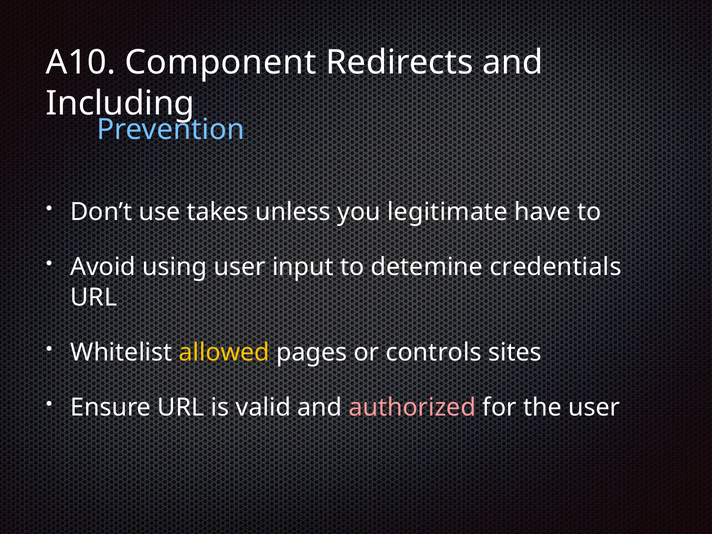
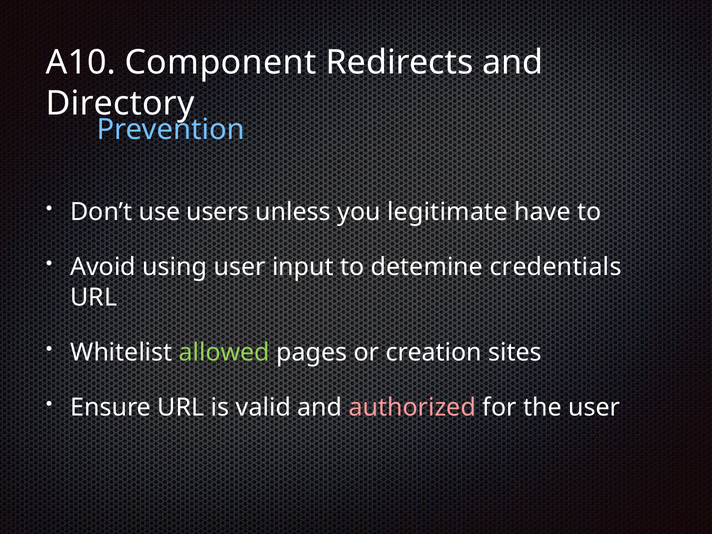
Including: Including -> Directory (120, 103)
takes: takes -> users (218, 212)
allowed colour: yellow -> light green (224, 352)
controls: controls -> creation (434, 352)
